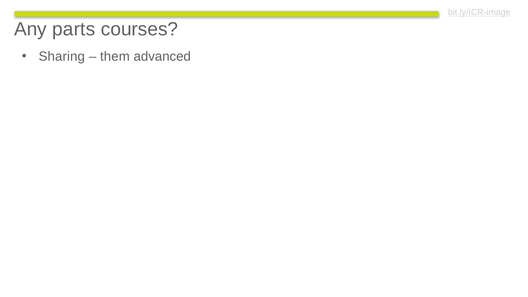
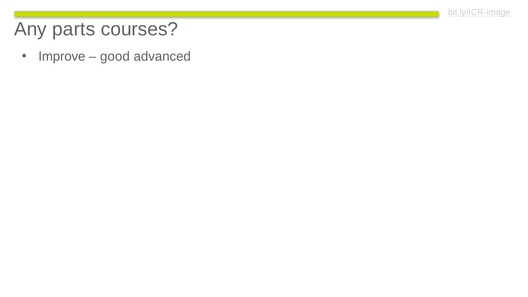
Sharing: Sharing -> Improve (62, 57)
them: them -> good (115, 57)
